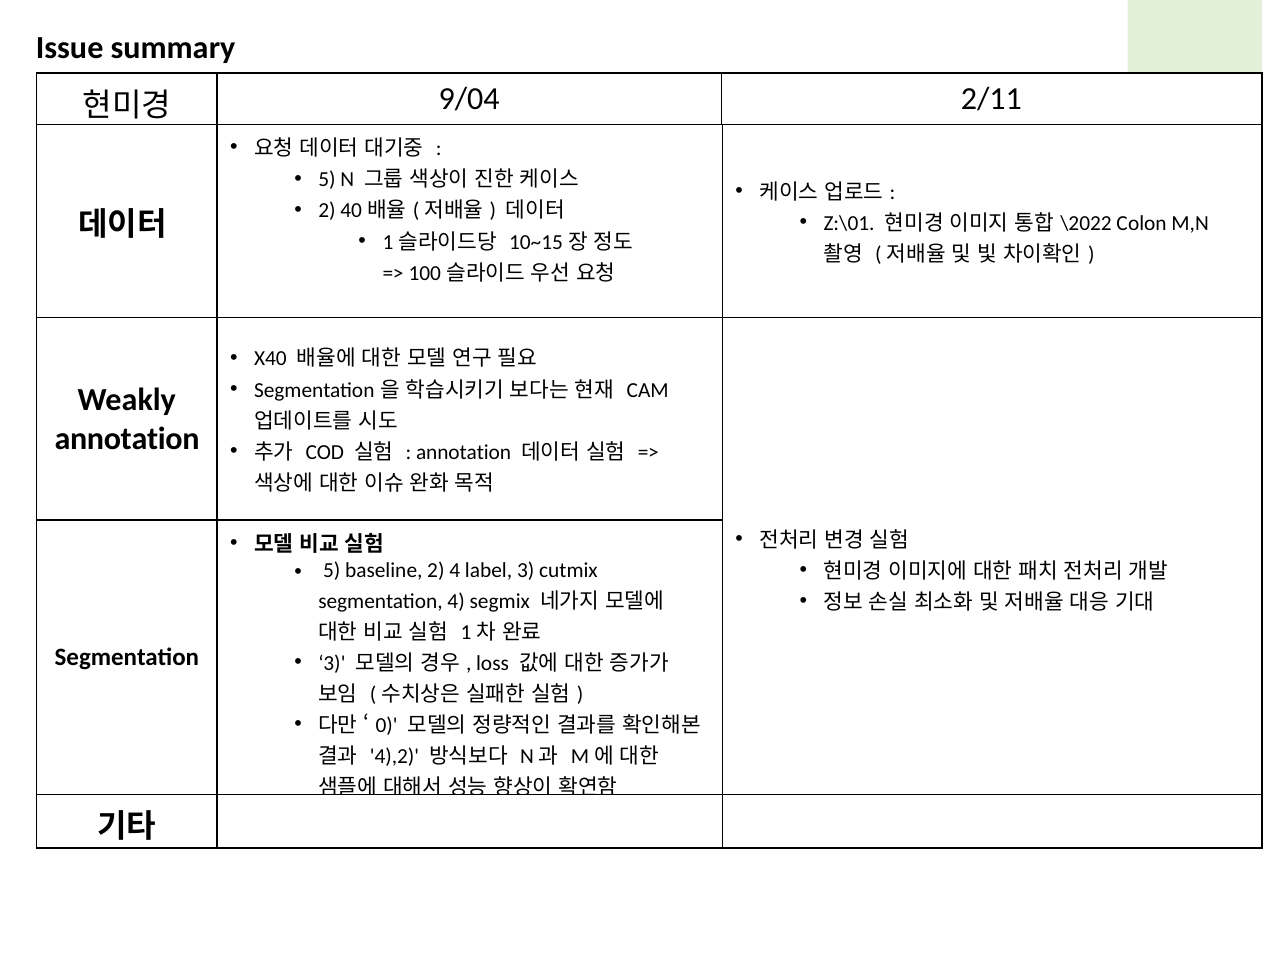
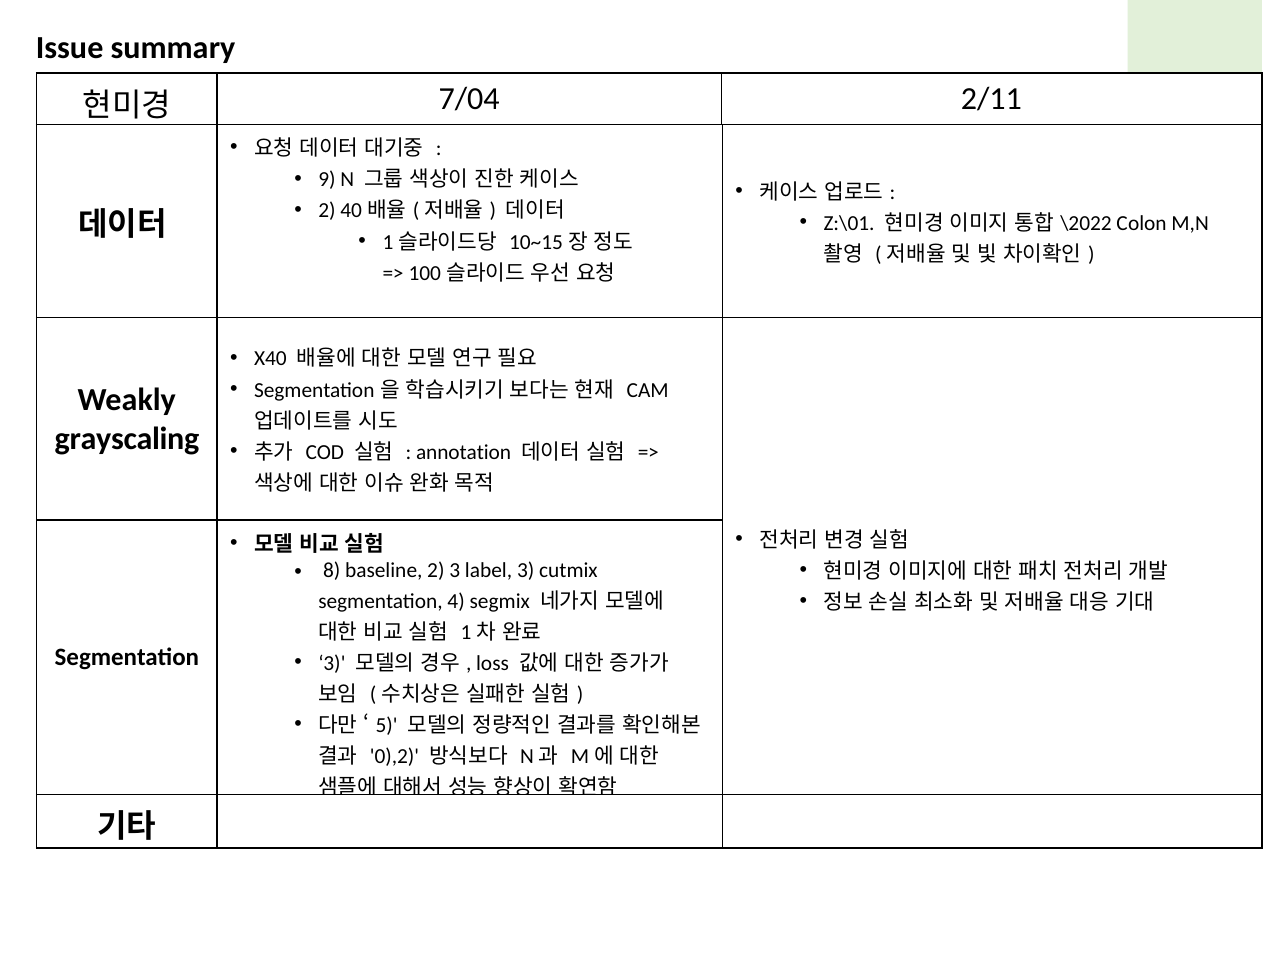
9/04: 9/04 -> 7/04 (469, 99)
5: 5 -> 9 (327, 180)
annotation: annotation -> grayscaling (127, 439)
5: 5 -> 8 (332, 571)
2 4: 4 -> 3 (455, 571)
0: 0 -> 5 (387, 726)
4),2: 4),2 -> 0),2 (394, 757)
